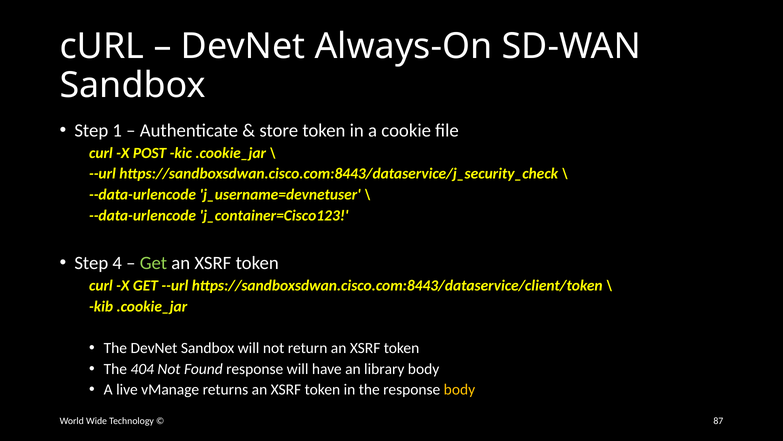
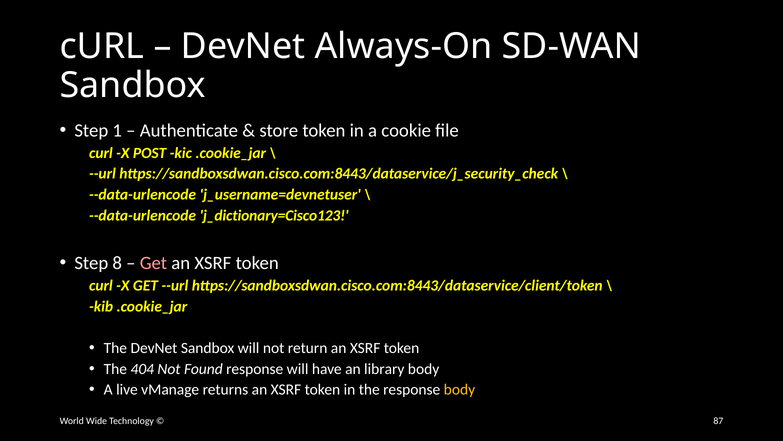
j_container=Cisco123: j_container=Cisco123 -> j_dictionary=Cisco123 (274, 215)
4: 4 -> 8 (117, 263)
Get colour: light green -> pink (153, 263)
